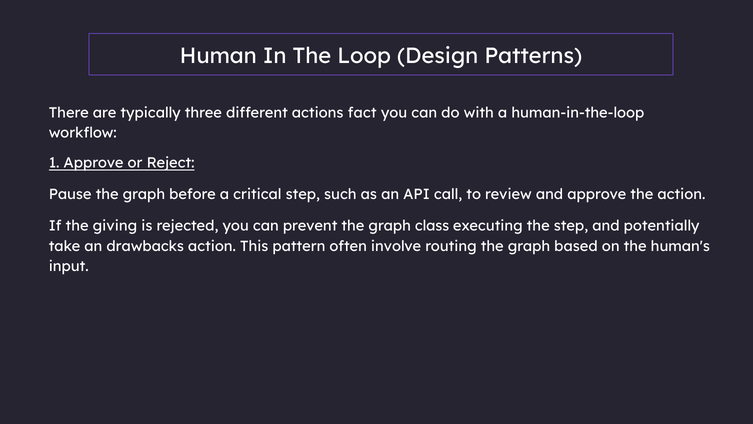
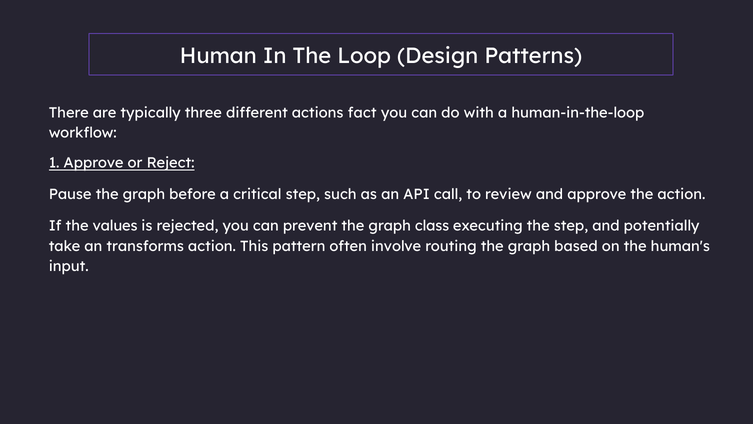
giving: giving -> values (115, 226)
drawbacks: drawbacks -> transforms (145, 246)
